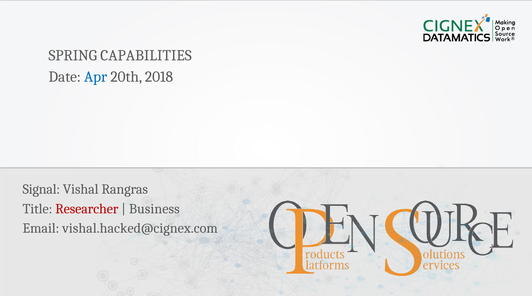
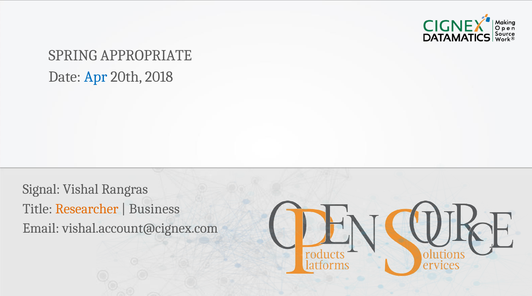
CAPABILITIES: CAPABILITIES -> APPROPRIATE (146, 55)
Researcher colour: red -> orange (87, 209)
vishal.hacked@cignex.com: vishal.hacked@cignex.com -> vishal.account@cignex.com (140, 228)
